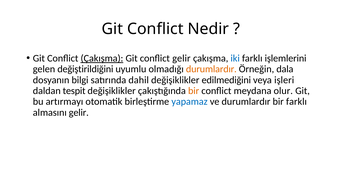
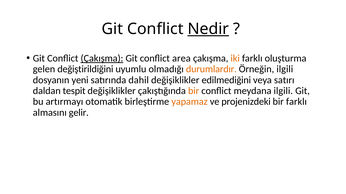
Nedir underline: none -> present (208, 29)
conflict gelir: gelir -> area (181, 58)
iki colour: blue -> orange (235, 58)
işlemlerini: işlemlerini -> oluşturma (286, 58)
Örneğin dala: dala -> ilgili (285, 69)
bilgi: bilgi -> yeni (80, 80)
işleri: işleri -> satırı (284, 80)
meydana olur: olur -> ilgili (283, 91)
yapamaz colour: blue -> orange (190, 102)
ve durumlardır: durumlardır -> projenizdeki (246, 102)
